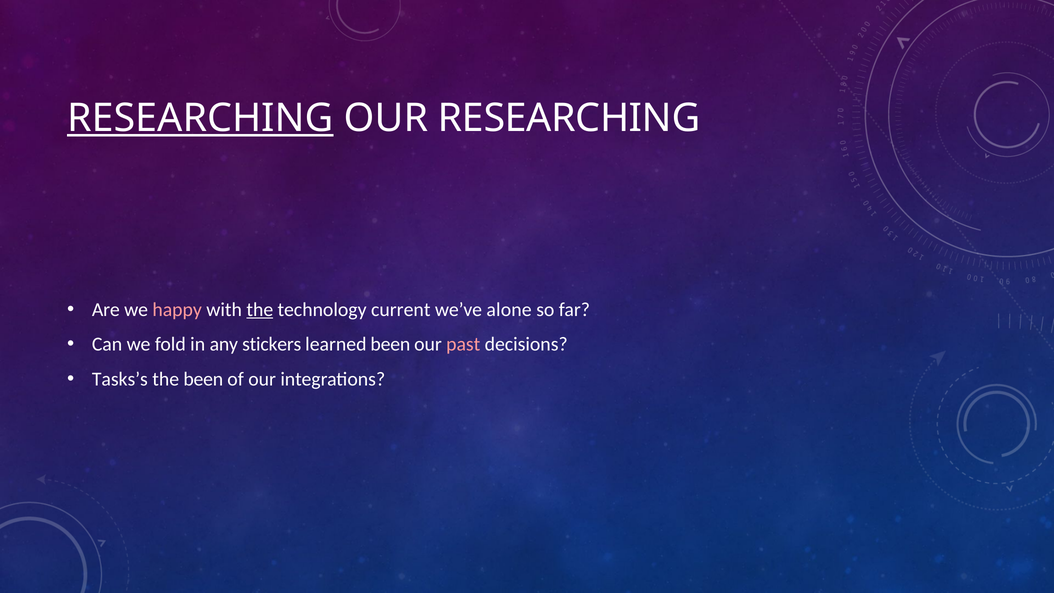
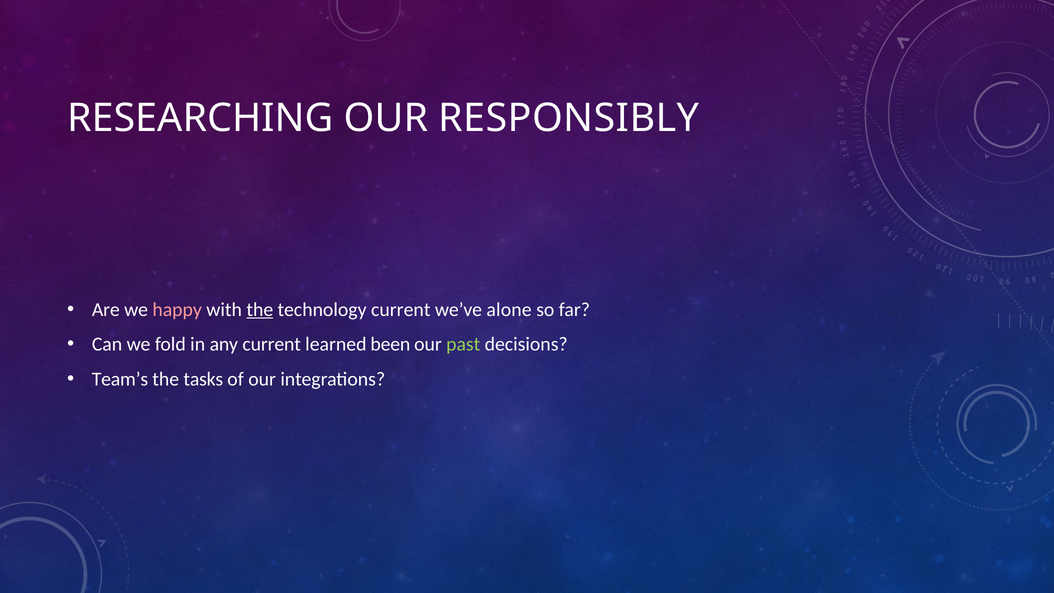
RESEARCHING underline: present -> none (200, 118)
OUR RESEARCHING: RESEARCHING -> RESPONSIBLY (569, 118)
any stickers: stickers -> current (272, 344)
past colour: pink -> light green (463, 344)
Tasks’s: Tasks’s -> Team’s (120, 379)
the been: been -> tasks (203, 379)
